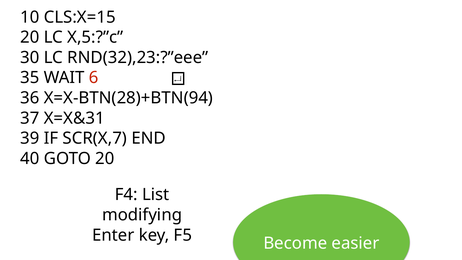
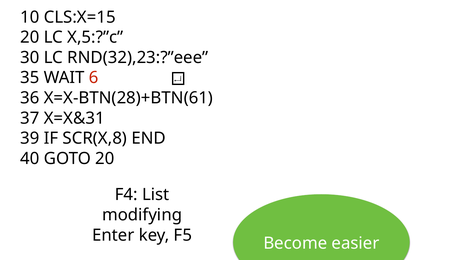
X=X-BTN(28)+BTN(94: X=X-BTN(28)+BTN(94 -> X=X-BTN(28)+BTN(61 (128, 98)
SCR(X,7: SCR(X,7 -> SCR(X,8 (95, 138)
